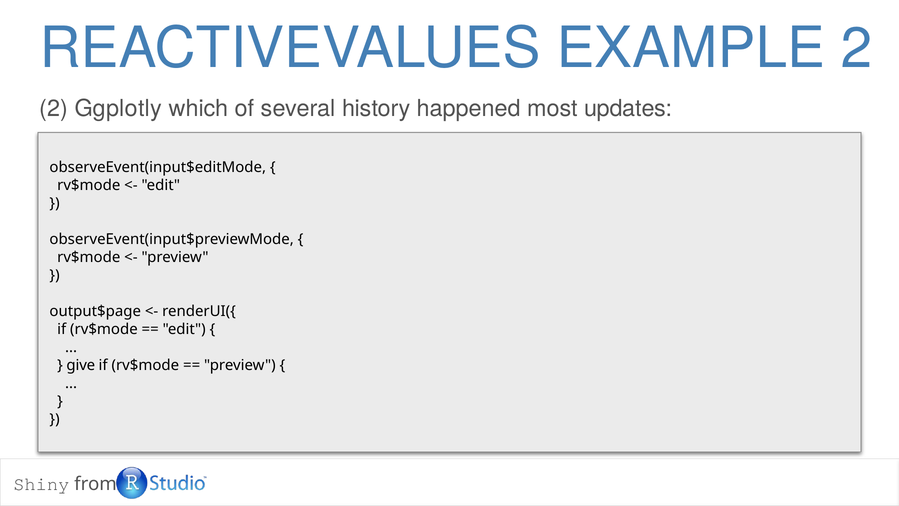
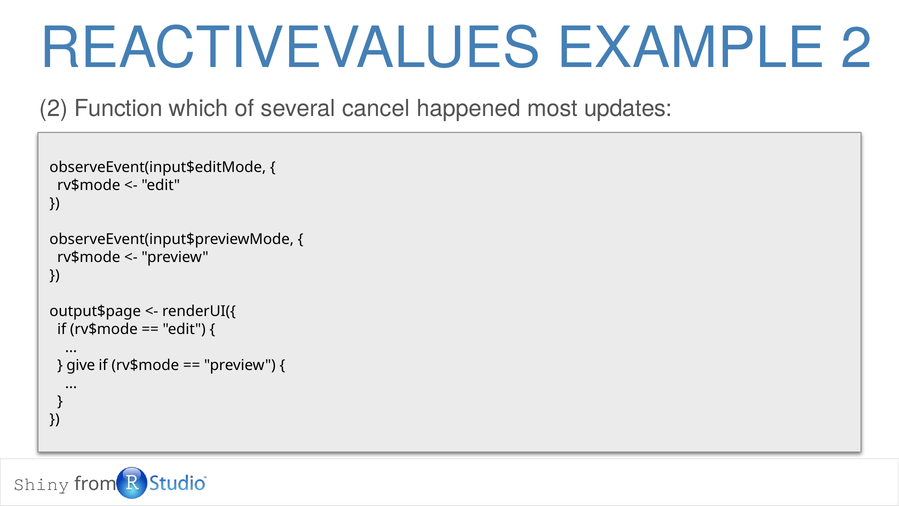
Ggplotly: Ggplotly -> Function (118, 108)
history: history -> cancel (376, 108)
